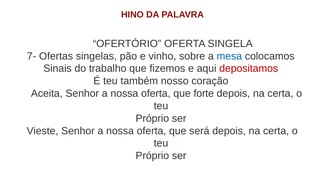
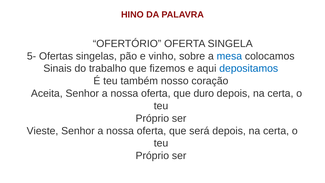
7-: 7- -> 5- (32, 56)
depositamos colour: red -> blue (249, 68)
forte: forte -> duro (204, 93)
